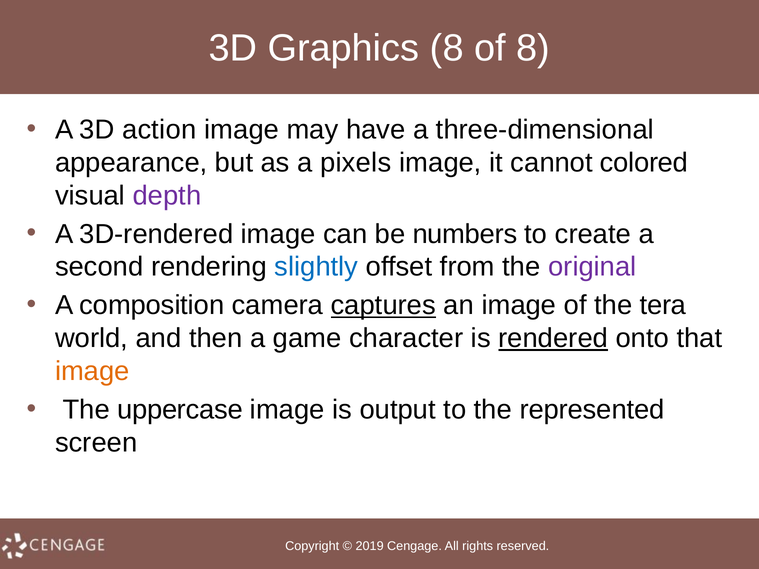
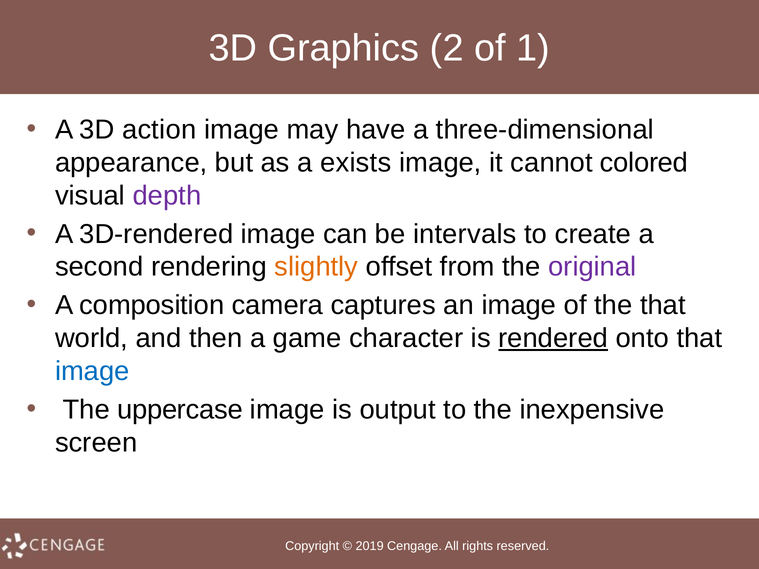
Graphics 8: 8 -> 2 (447, 48)
of 8: 8 -> 1 (533, 48)
pixels: pixels -> exists (356, 163)
numbers: numbers -> intervals (465, 234)
slightly colour: blue -> orange (316, 267)
captures underline: present -> none (383, 305)
the tera: tera -> that (663, 305)
image colour: orange -> blue (92, 371)
represented: represented -> inexpensive (592, 410)
